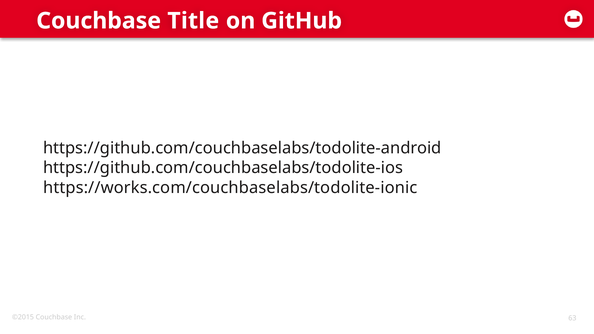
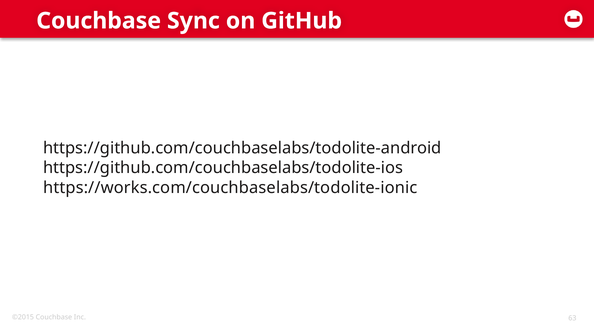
Title: Title -> Sync (193, 21)
